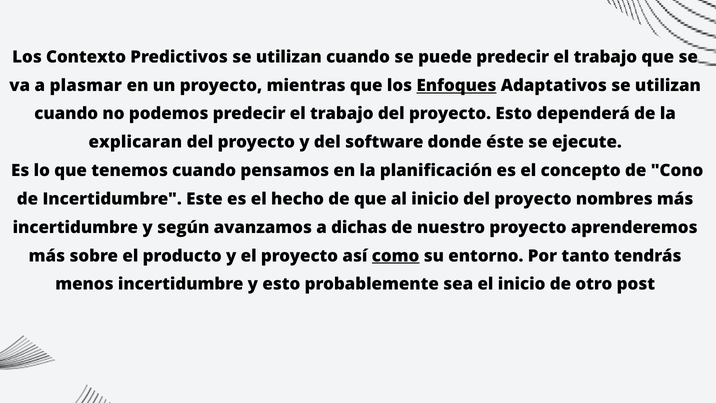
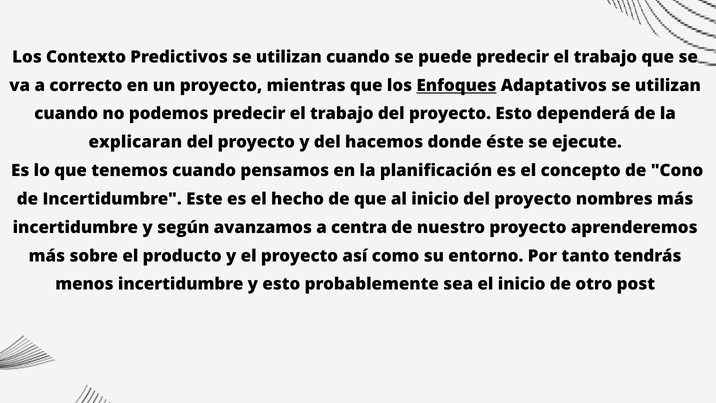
plasmar: plasmar -> correcto (86, 85)
software: software -> hacemos (384, 142)
dichas: dichas -> centra (359, 227)
como underline: present -> none (396, 256)
